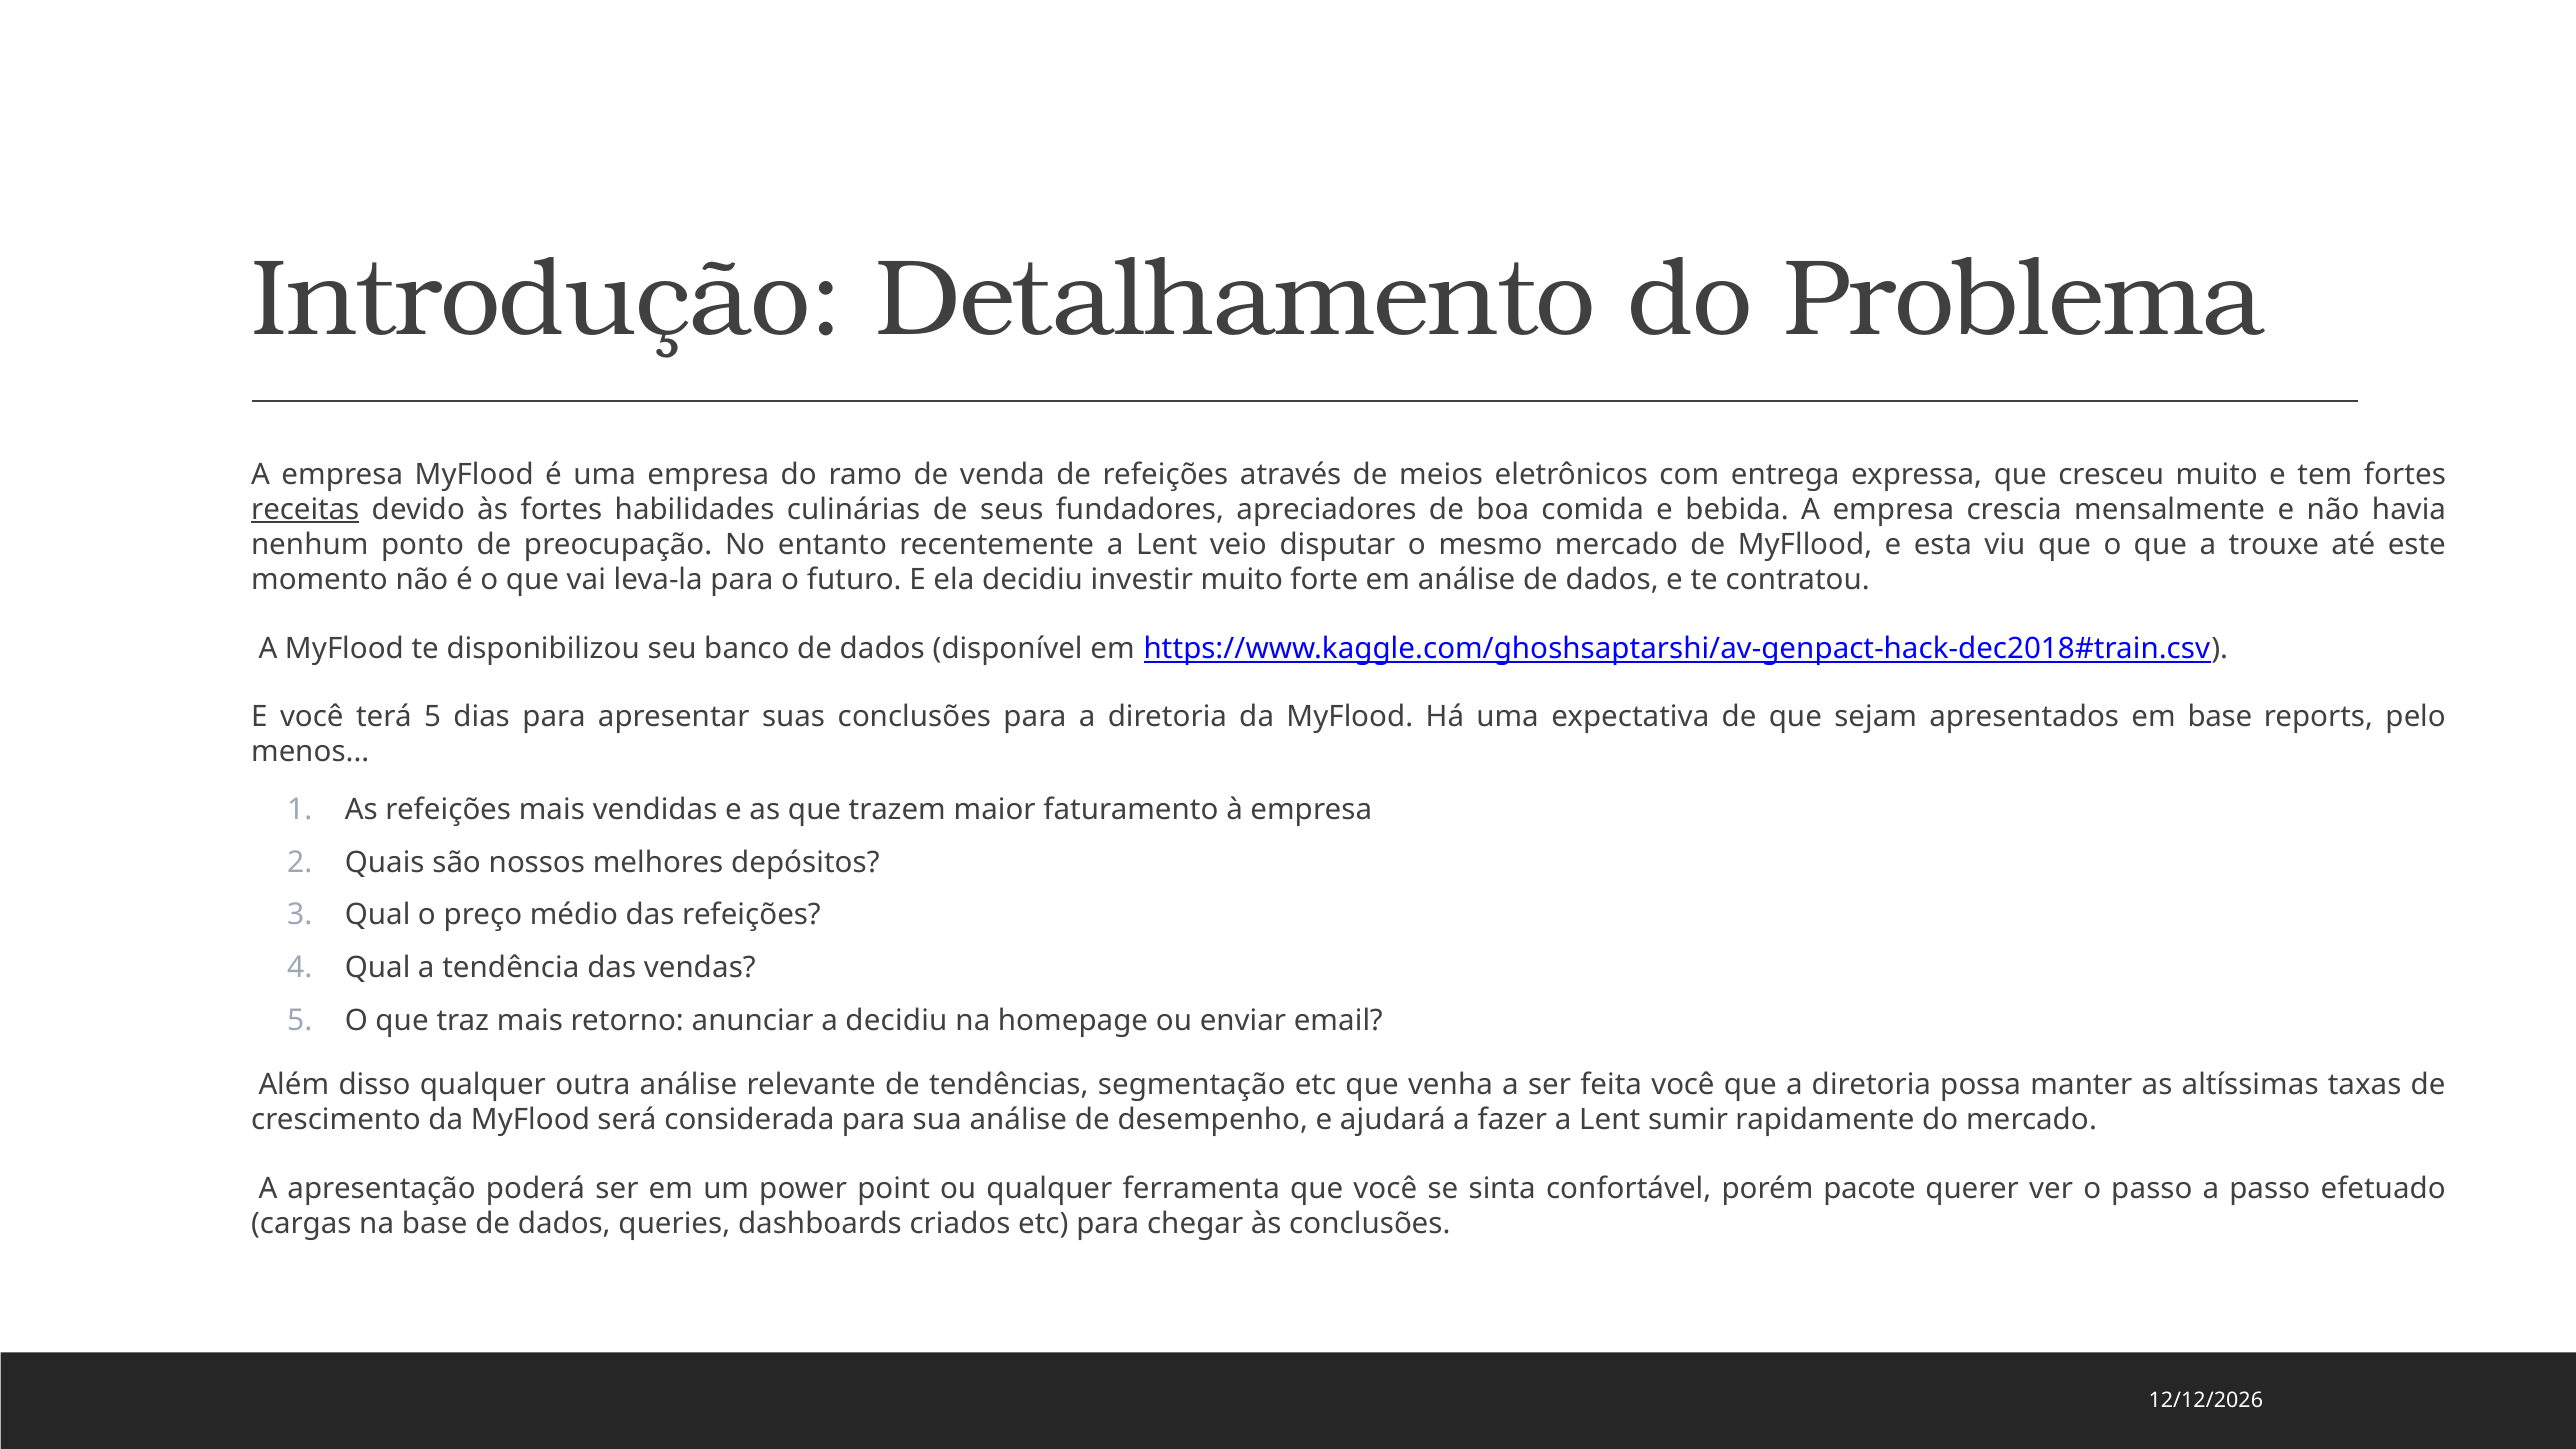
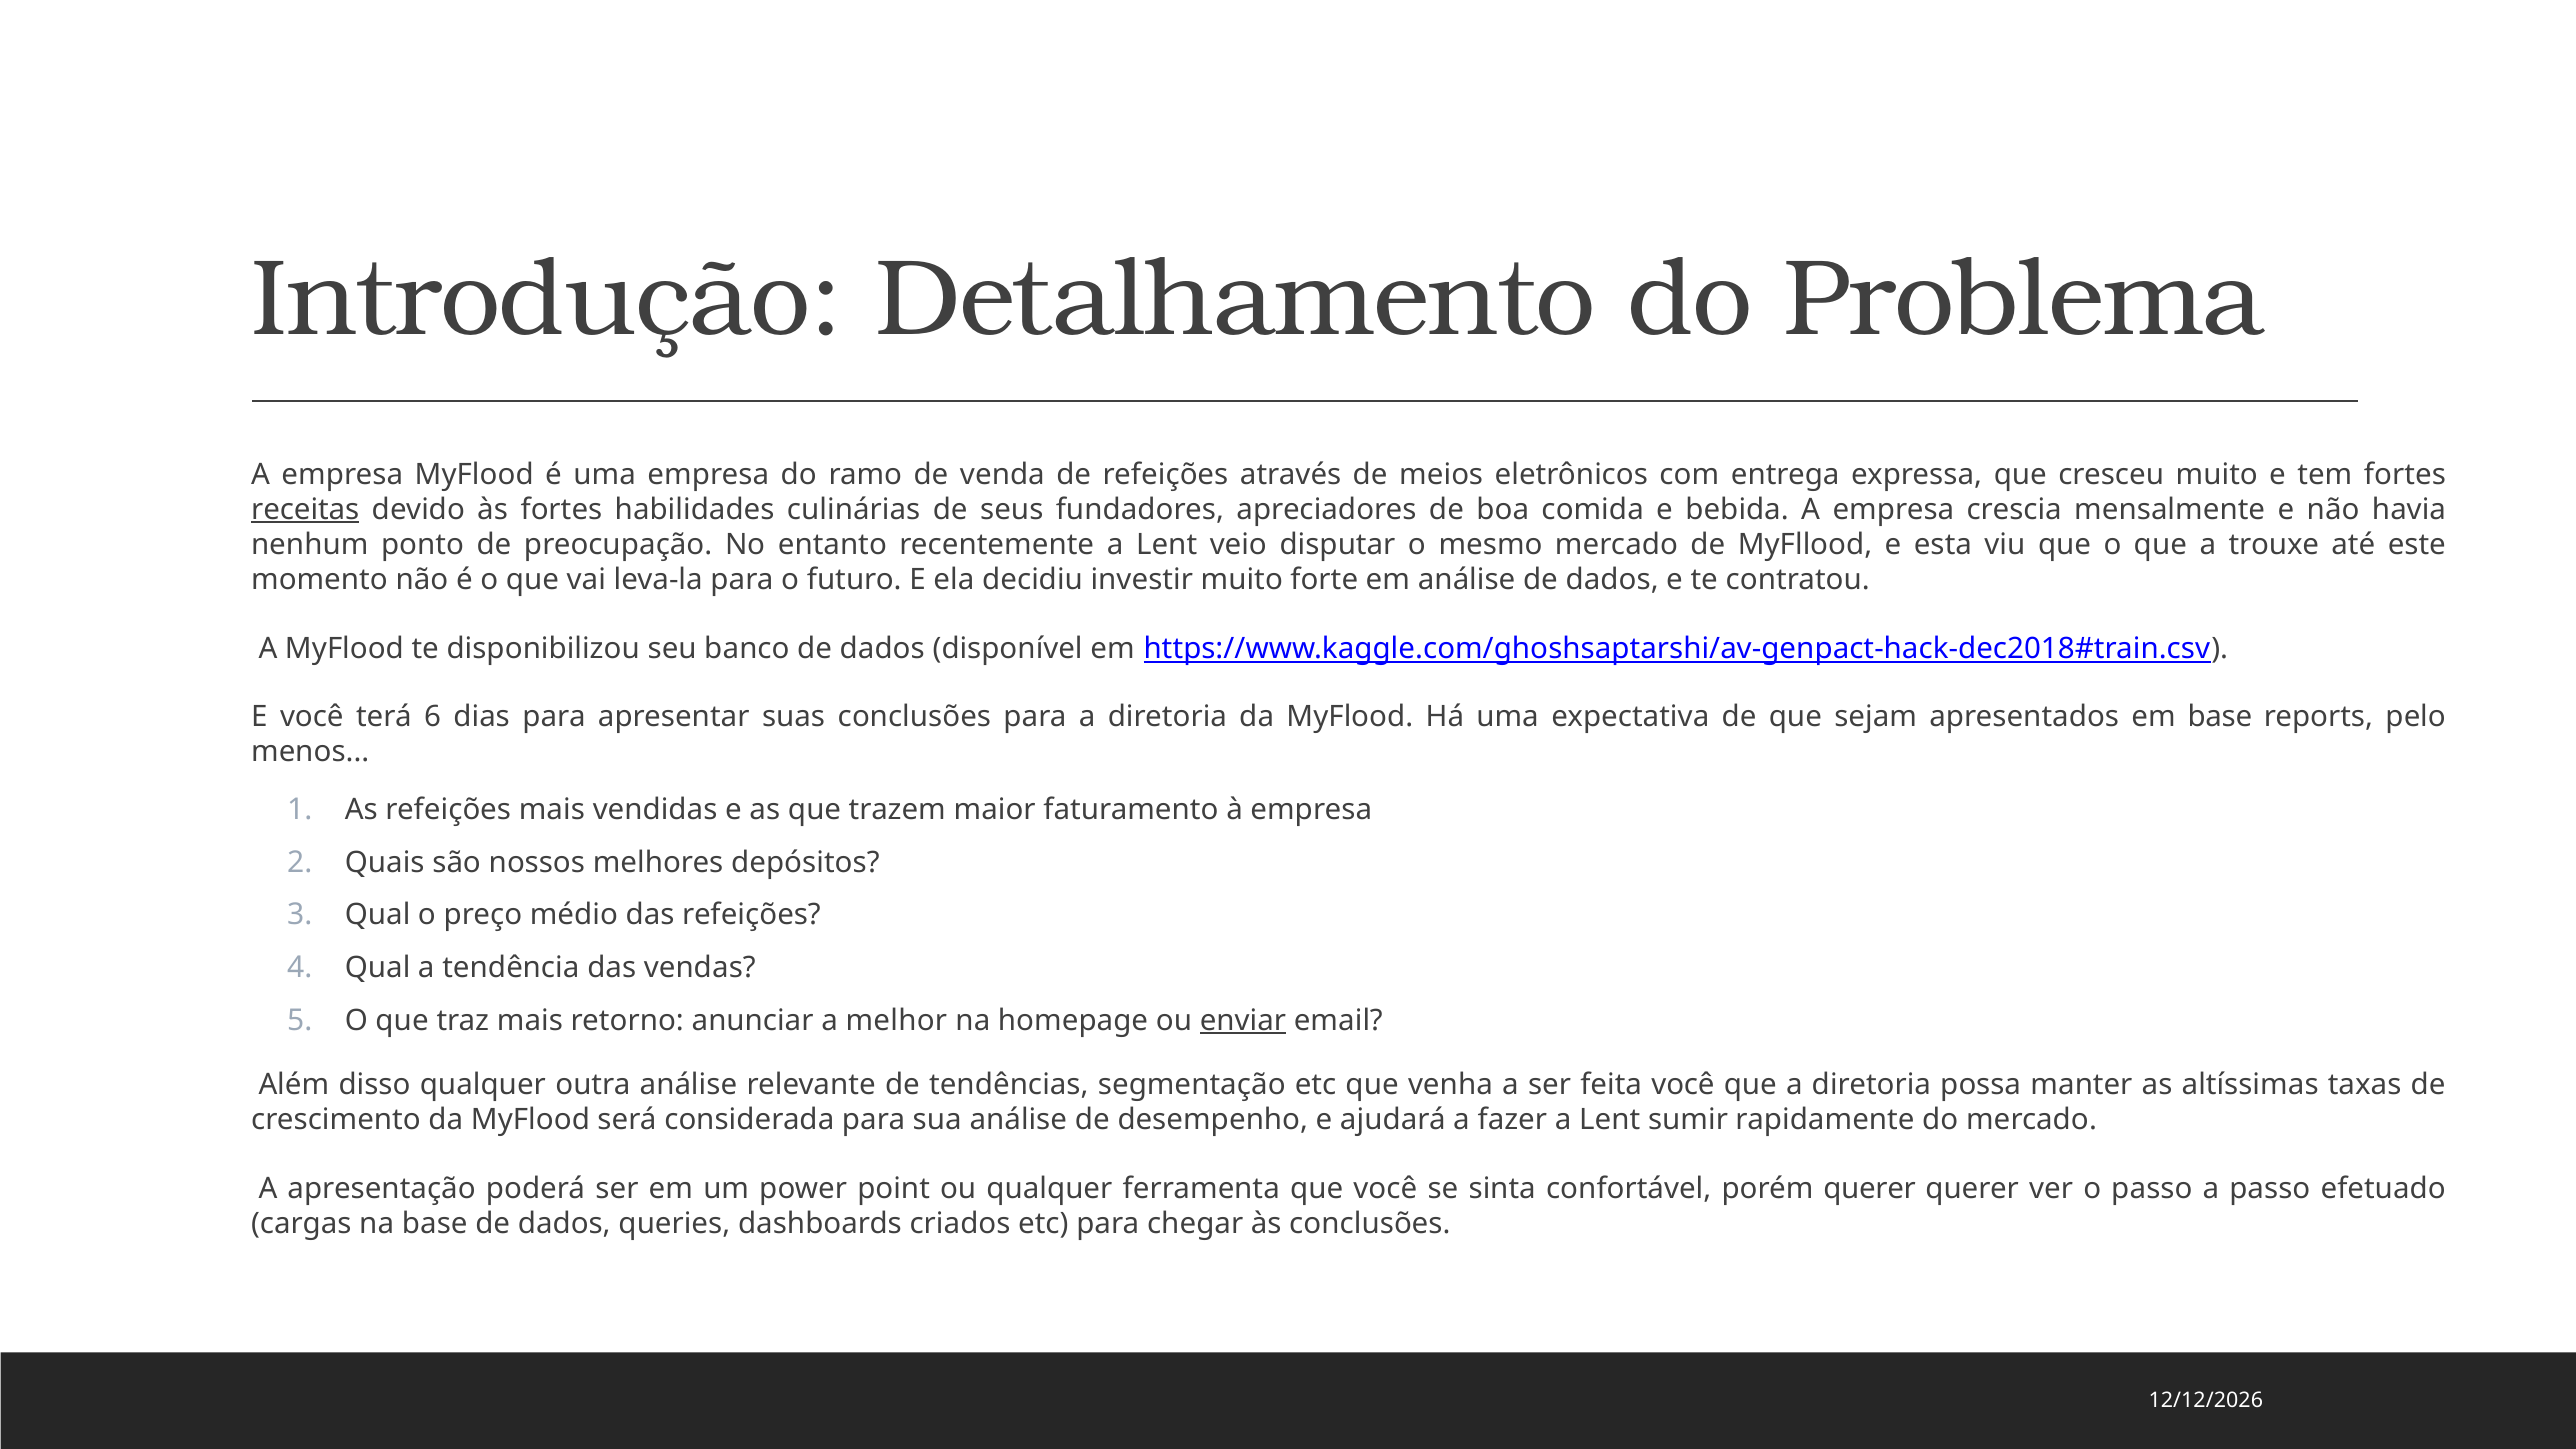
terá 5: 5 -> 6 (433, 717)
a decidiu: decidiu -> melhor (896, 1021)
enviar underline: none -> present (1243, 1021)
porém pacote: pacote -> querer (1870, 1188)
